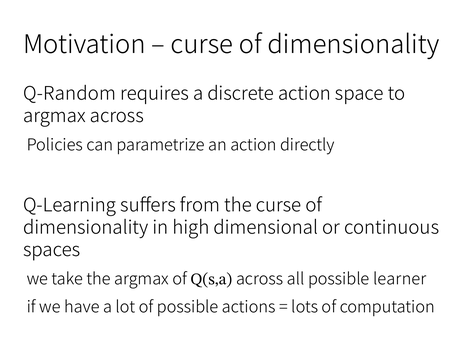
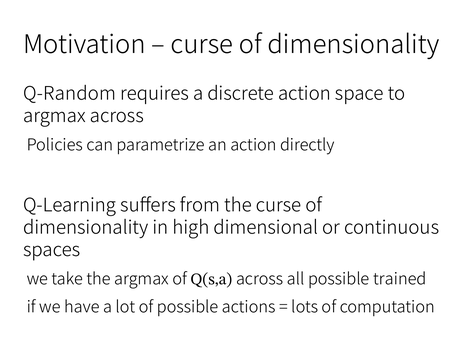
learner: learner -> trained (400, 279)
